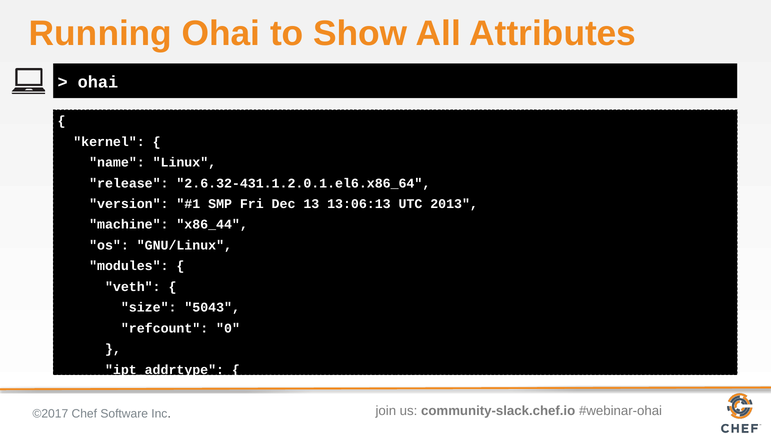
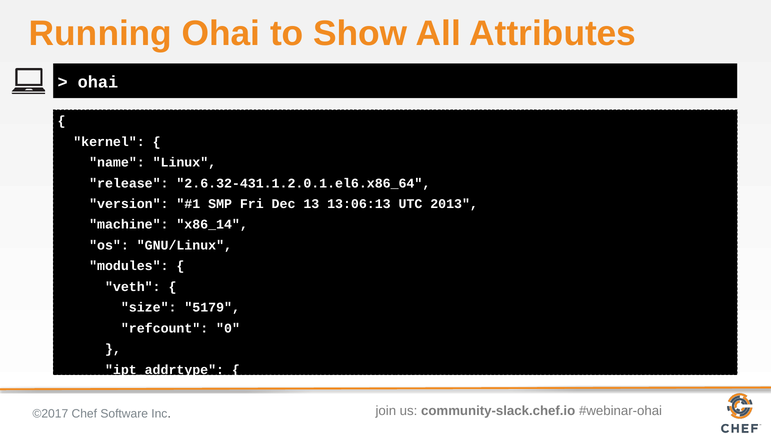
x86_44: x86_44 -> x86_14 (212, 224)
5043: 5043 -> 5179 (212, 307)
